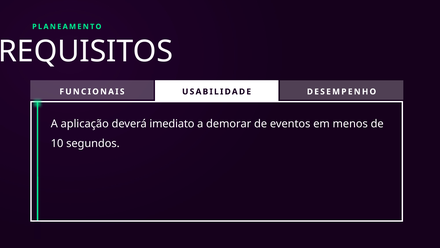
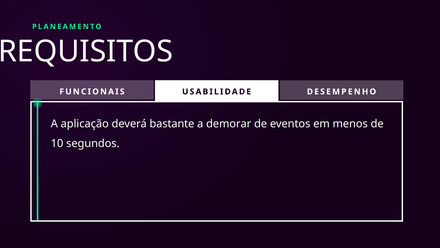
imediato: imediato -> bastante (172, 124)
